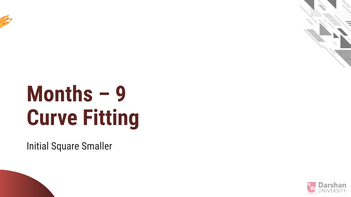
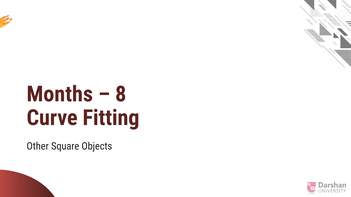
9: 9 -> 8 (121, 94)
Initial: Initial -> Other (38, 146)
Smaller: Smaller -> Objects (97, 146)
